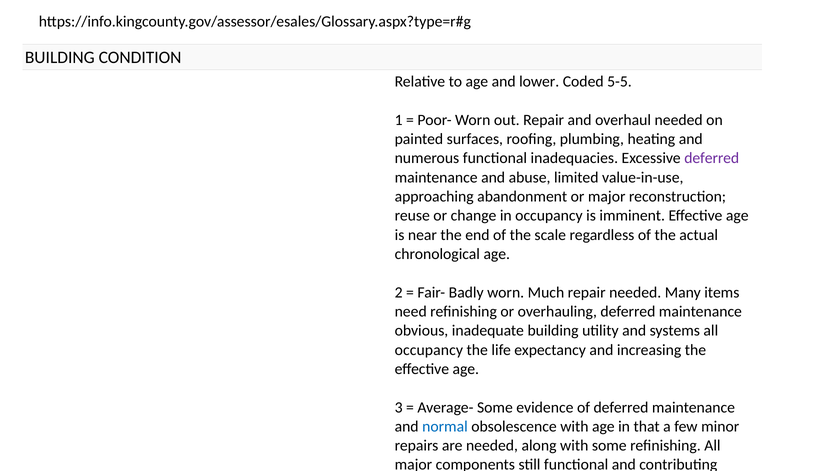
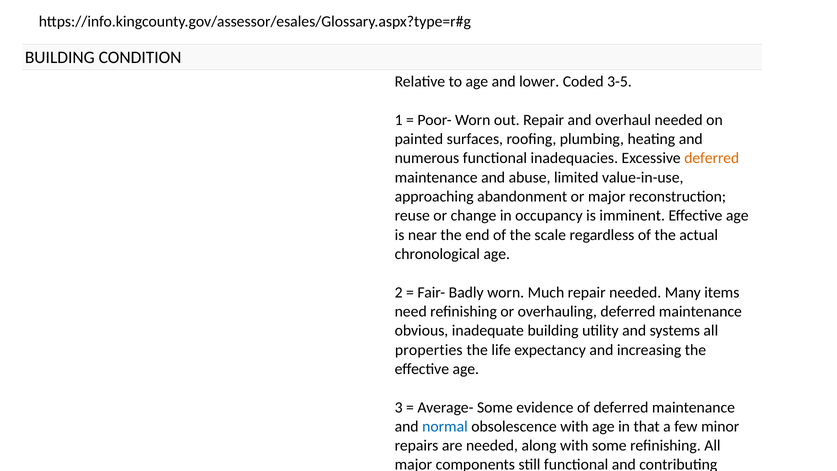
5-5: 5-5 -> 3-5 (619, 82)
deferred colour: purple -> orange (712, 158)
occupancy: occupancy -> properties (429, 350)
